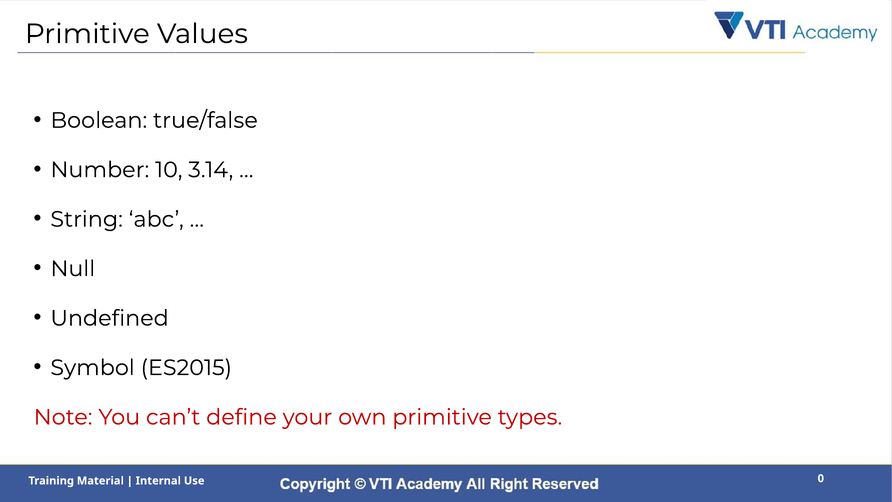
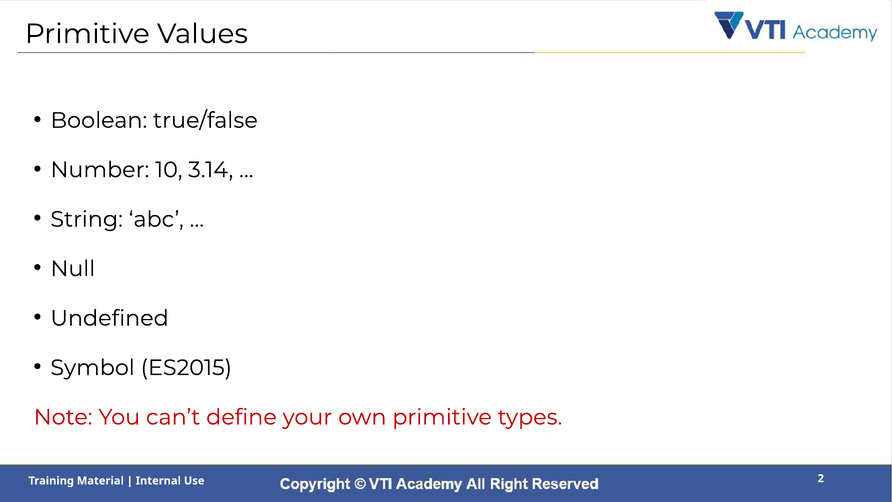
0: 0 -> 2 (821, 478)
